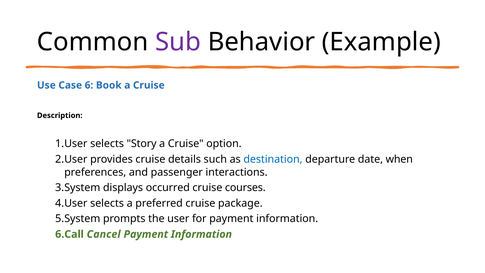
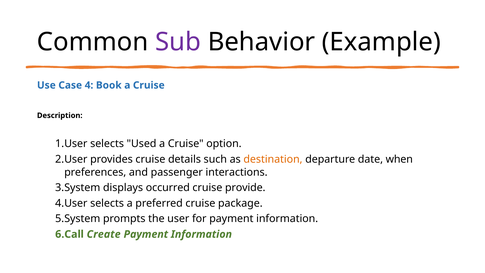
6: 6 -> 4 (89, 85)
Story: Story -> Used (142, 144)
destination colour: blue -> orange (273, 159)
courses: courses -> provide (245, 188)
Cancel: Cancel -> Create (104, 234)
